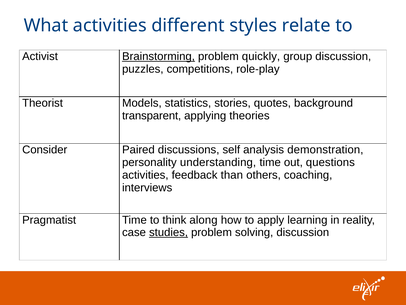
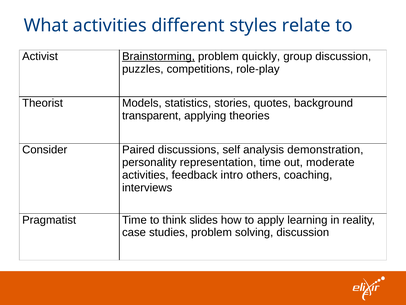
understanding: understanding -> representation (218, 162)
questions: questions -> moderate (330, 162)
than: than -> intro (232, 175)
along: along -> slides (204, 220)
studies underline: present -> none (169, 232)
